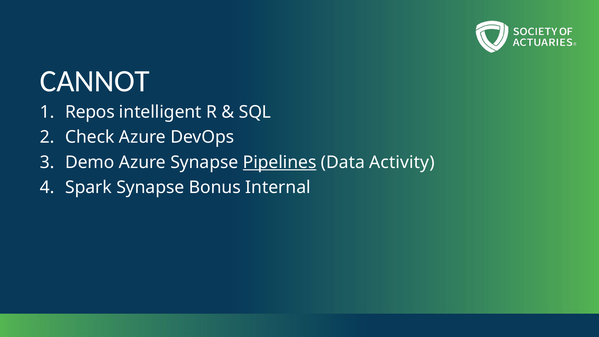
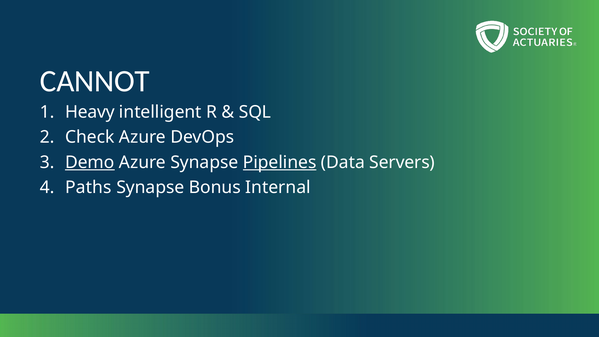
Repos: Repos -> Heavy (90, 112)
Demo underline: none -> present (90, 162)
Activity: Activity -> Servers (402, 162)
Spark: Spark -> Paths (88, 187)
